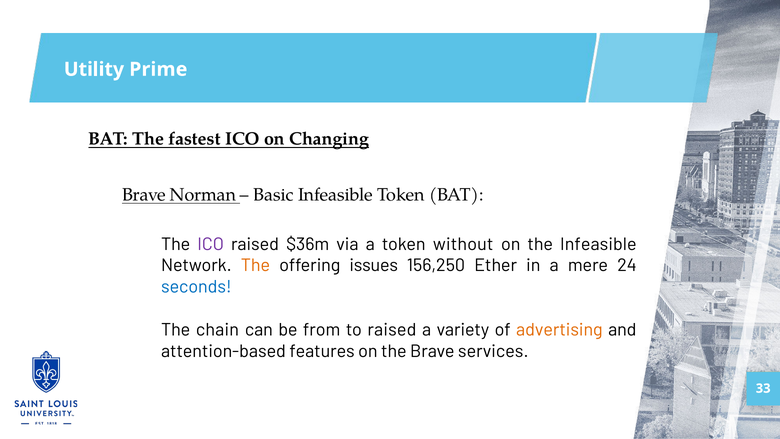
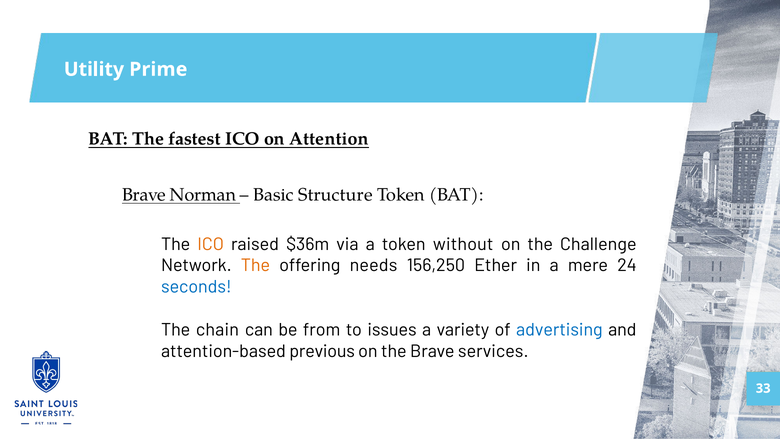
Changing: Changing -> Attention (329, 139)
Basic Infeasible: Infeasible -> Structure (335, 195)
ICO colour: purple -> orange (211, 244)
the Infeasible: Infeasible -> Challenge (598, 244)
issues: issues -> needs (374, 266)
to raised: raised -> issues (392, 330)
advertising colour: orange -> blue (559, 330)
features: features -> previous (322, 351)
